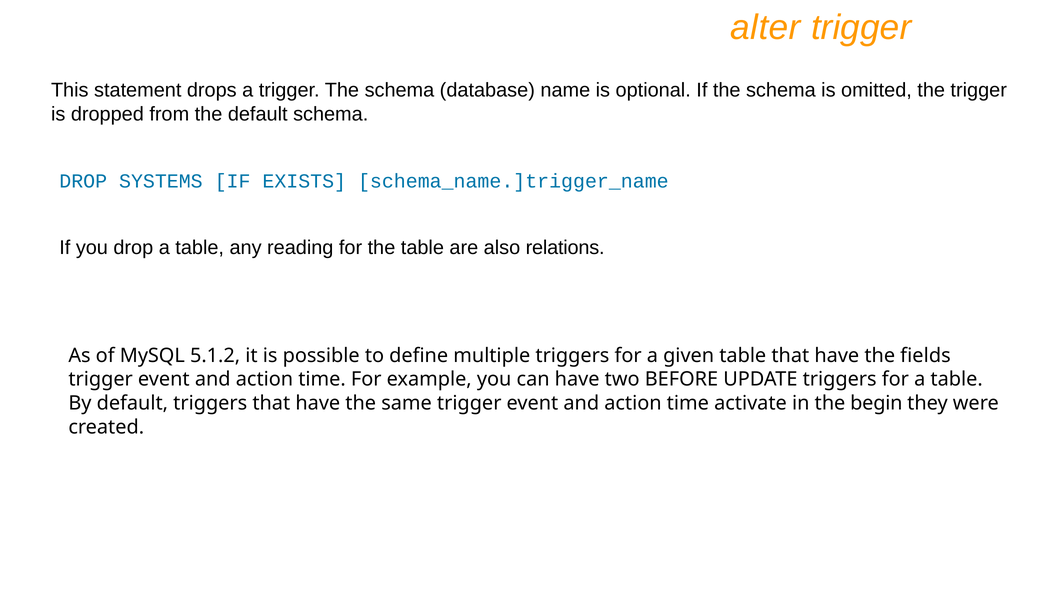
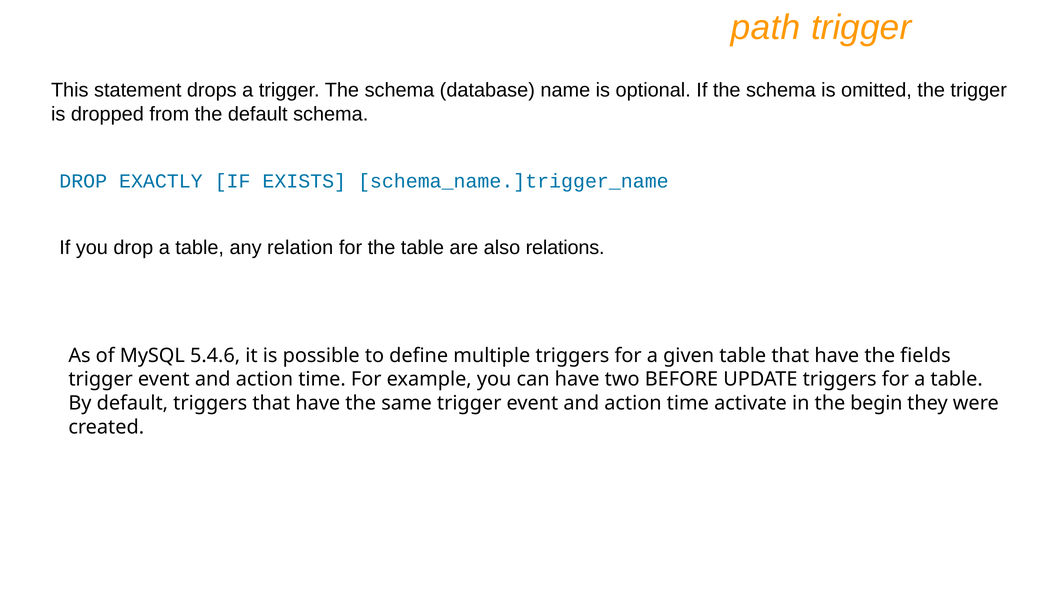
alter: alter -> path (766, 28)
SYSTEMS: SYSTEMS -> EXACTLY (161, 181)
reading: reading -> relation (300, 248)
5.1.2: 5.1.2 -> 5.4.6 (215, 356)
